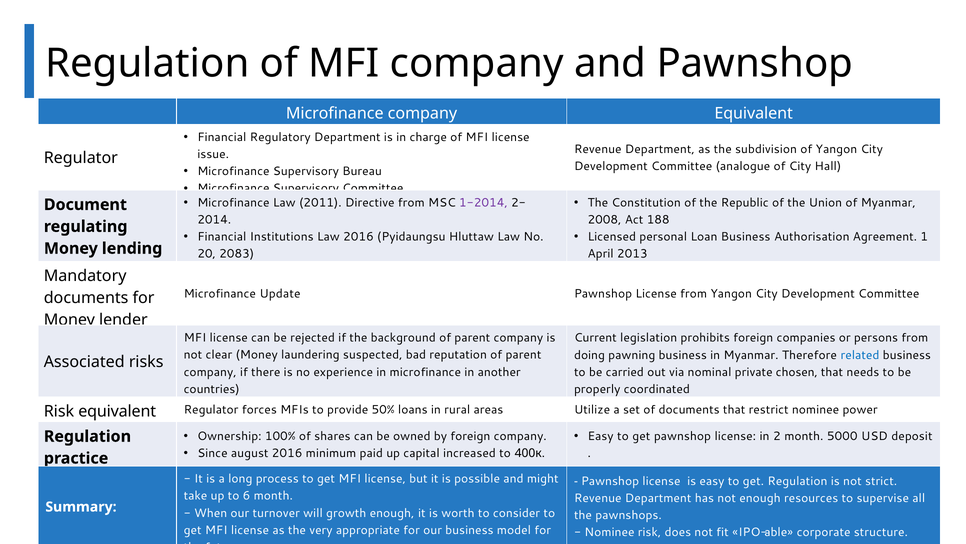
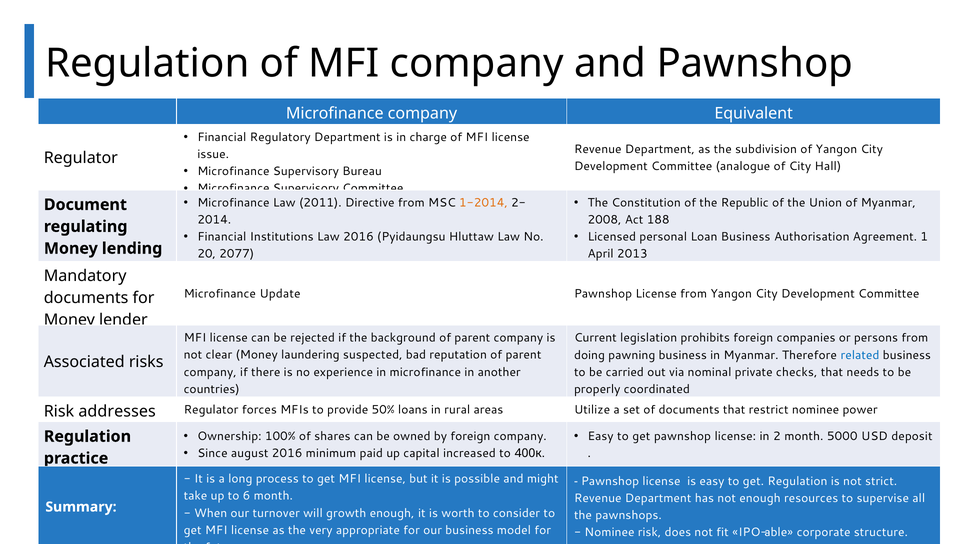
1-2014 colour: purple -> orange (483, 202)
2083: 2083 -> 2077 (237, 254)
chosen: chosen -> checks (797, 372)
Risk equivalent: equivalent -> addresses (117, 411)
